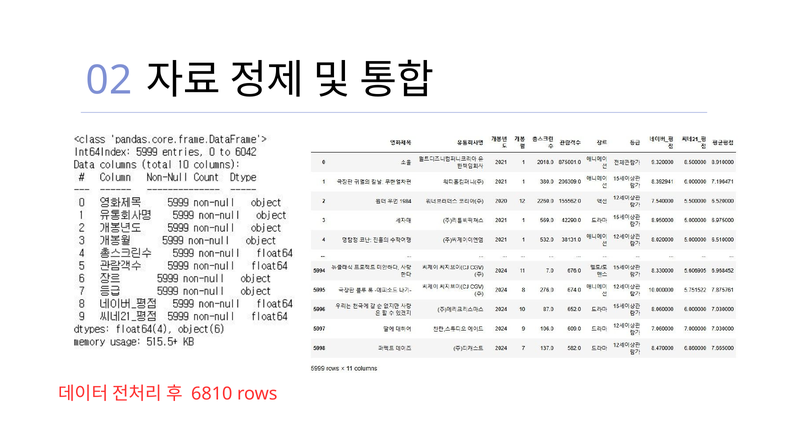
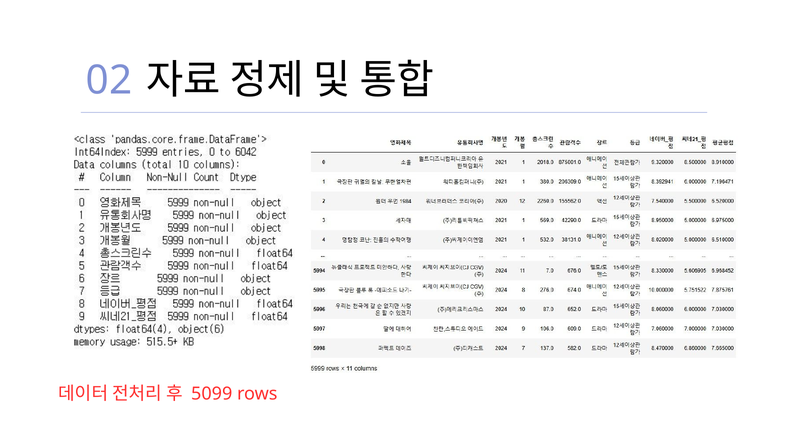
6810: 6810 -> 5099 (212, 394)
